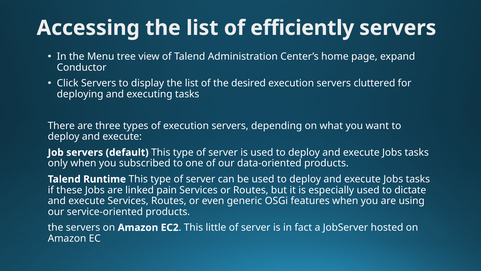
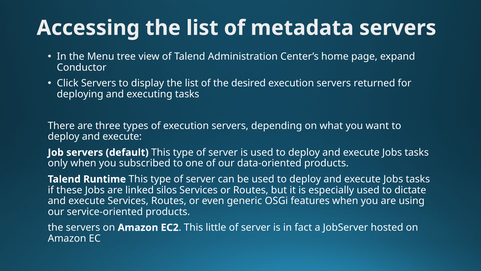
efficiently: efficiently -> metadata (302, 28)
cluttered: cluttered -> returned (374, 83)
pain: pain -> silos (167, 190)
